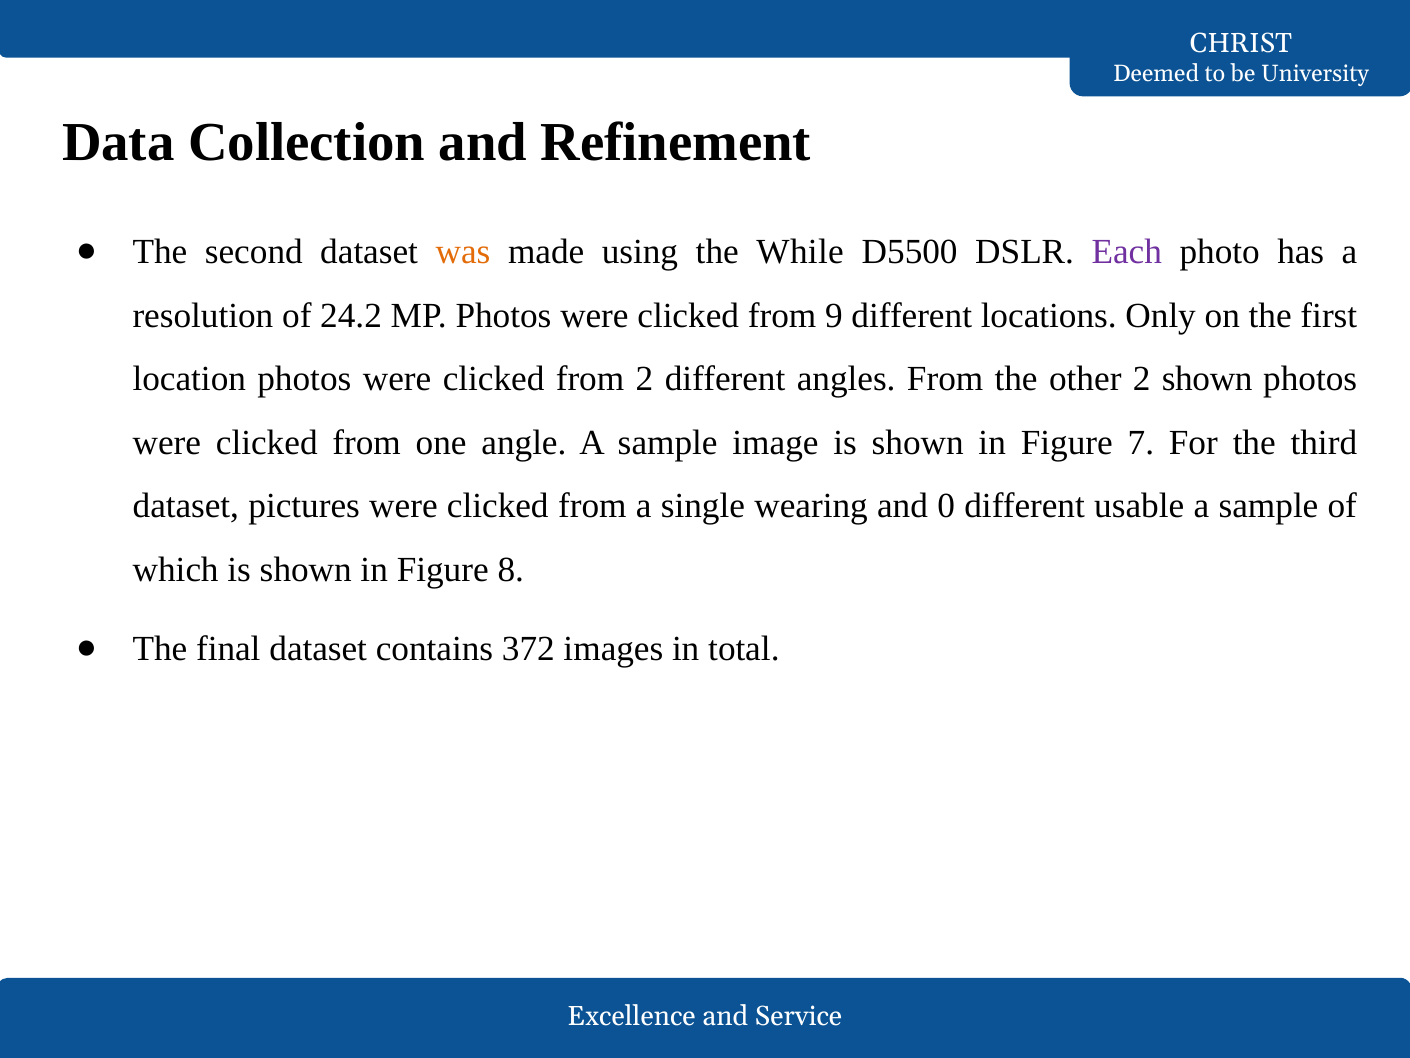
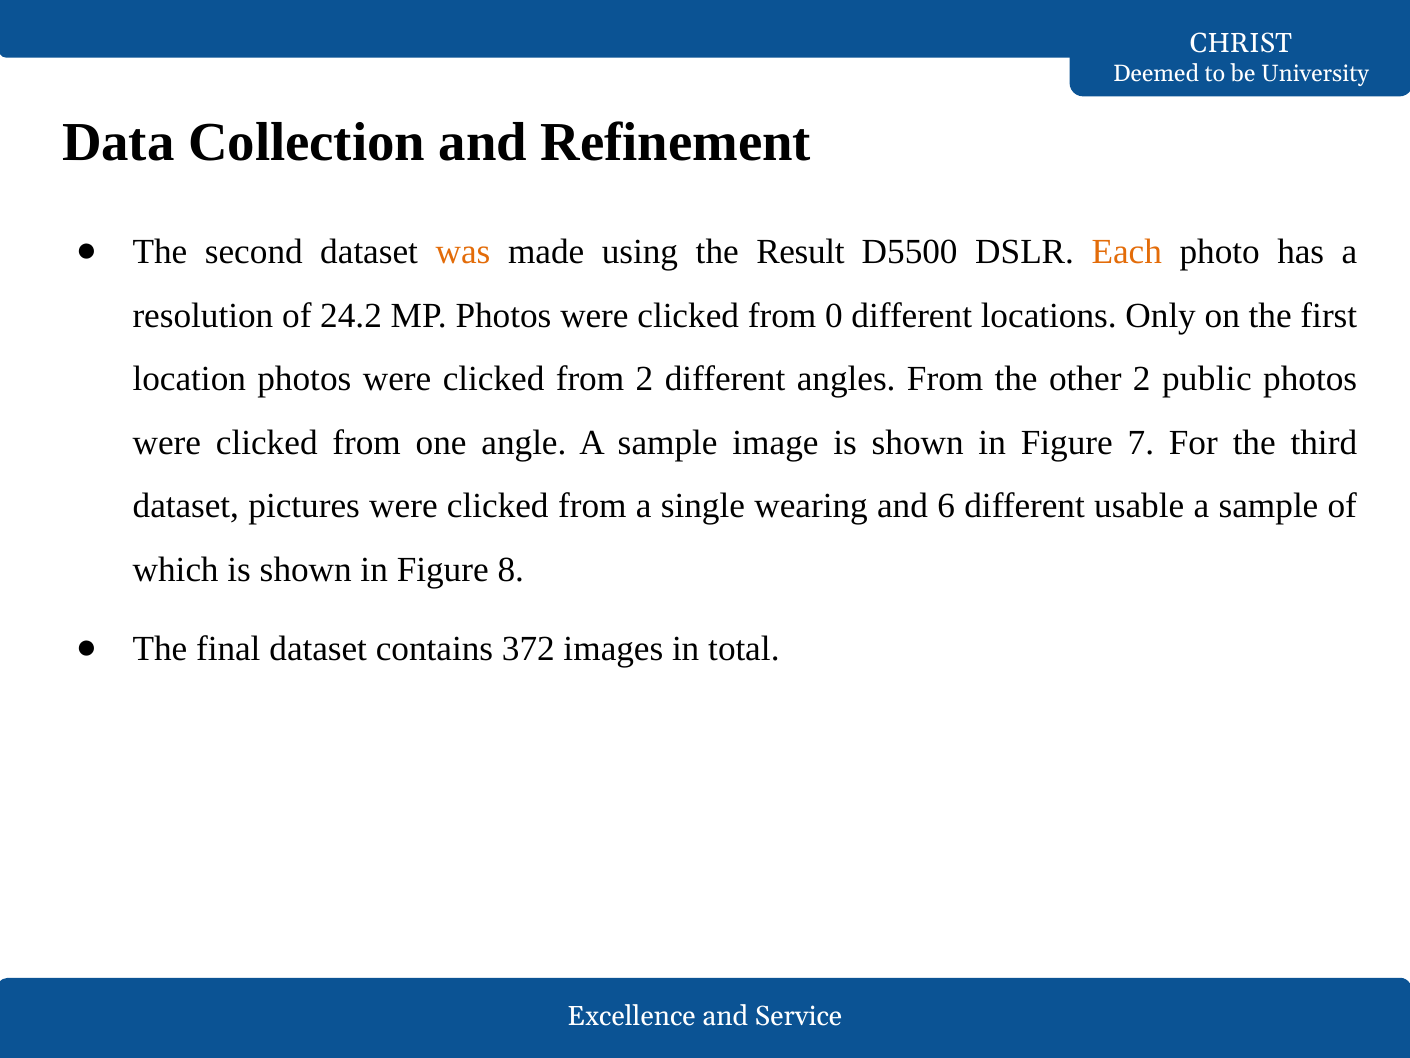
While: While -> Result (800, 252)
Each colour: purple -> orange (1127, 252)
9: 9 -> 0 (834, 315)
2 shown: shown -> public (1207, 379)
0: 0 -> 6 (946, 506)
